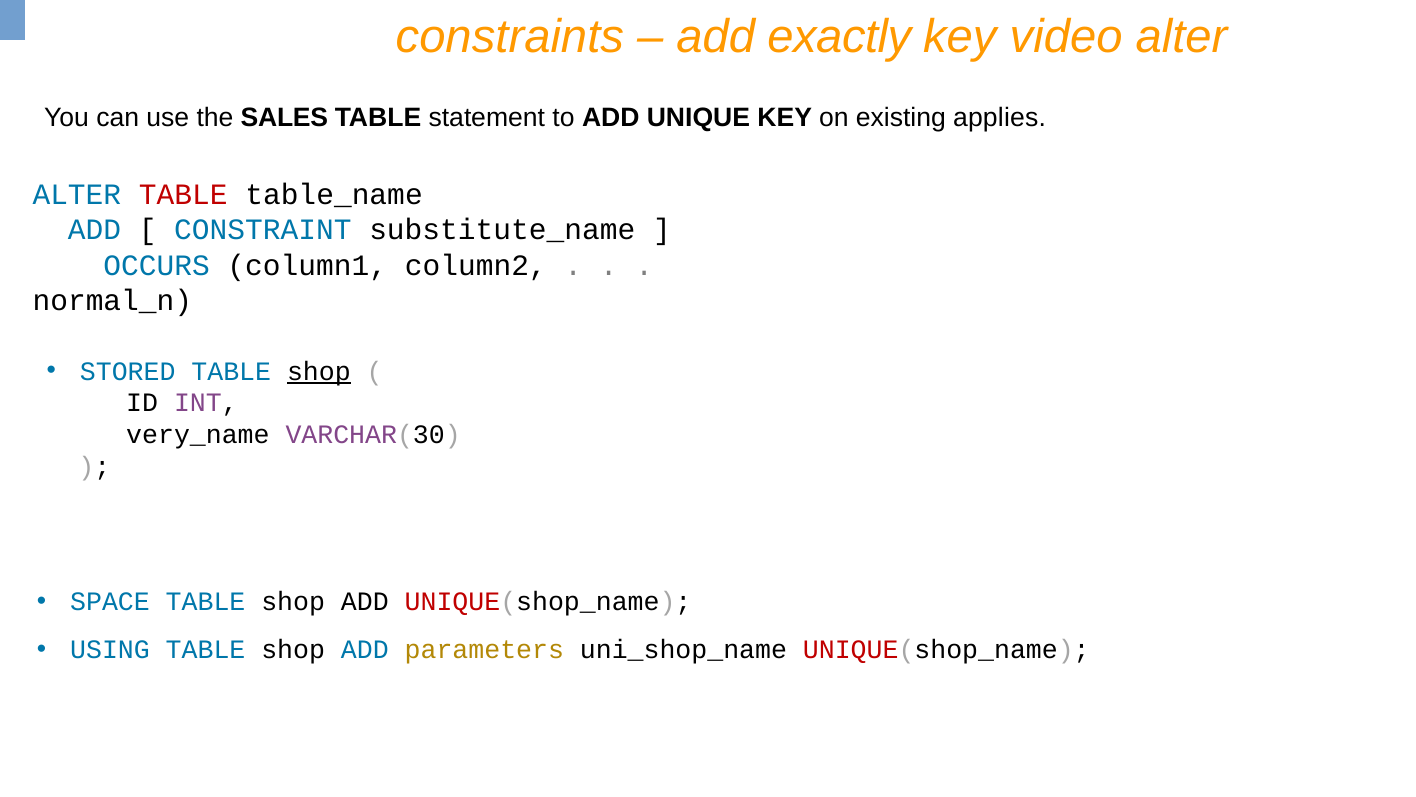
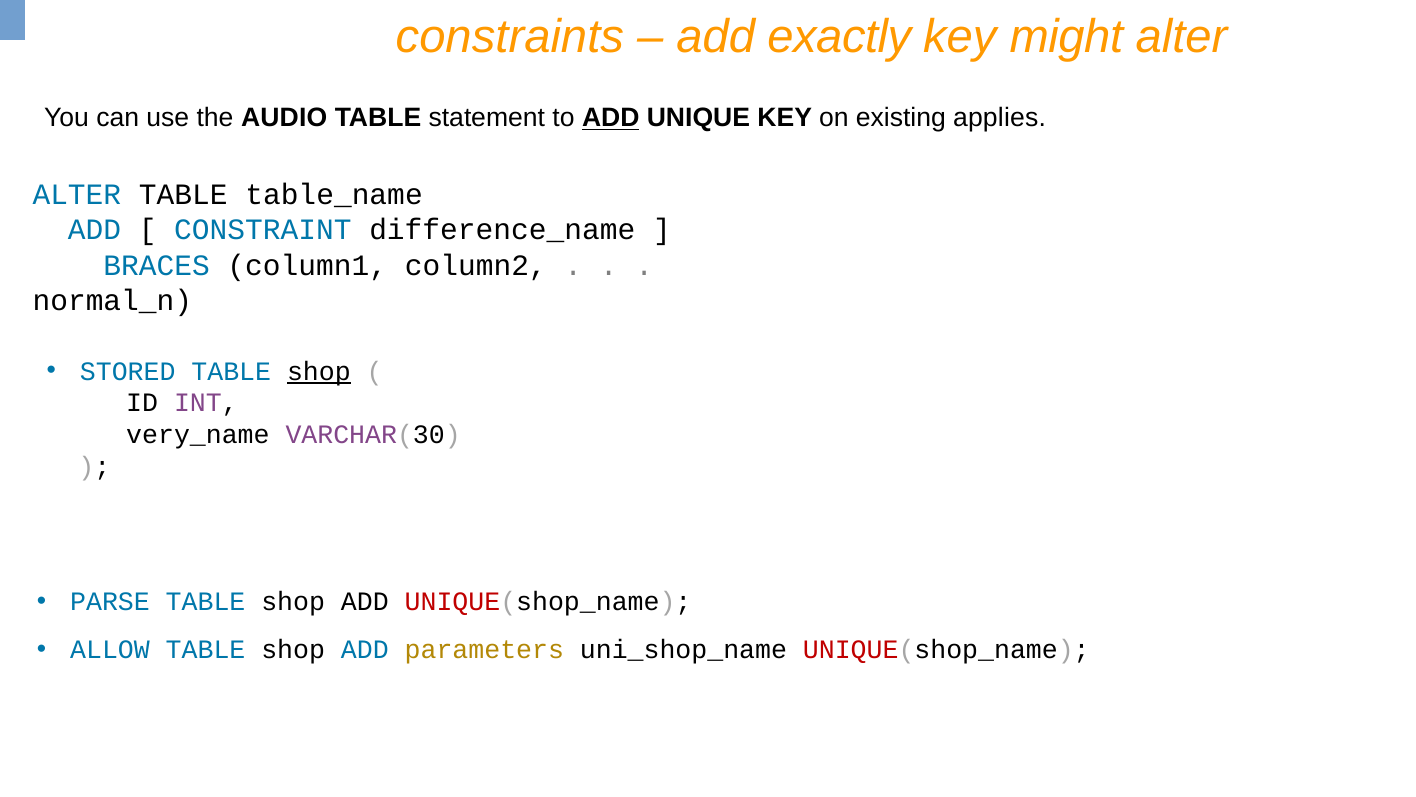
video: video -> might (1066, 37)
SALES: SALES -> AUDIO (284, 118)
ADD underline: none -> present (611, 118)
TABLE colour: red -> black (183, 194)
substitute_name: substitute_name -> difference_name (502, 230)
OCCURS: OCCURS -> BRACES (157, 265)
SPACE: SPACE -> PARSE (110, 602)
USING: USING -> ALLOW (110, 649)
